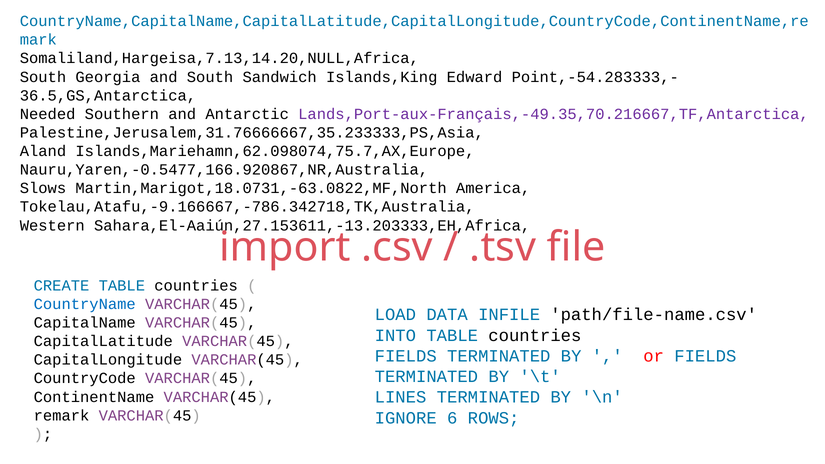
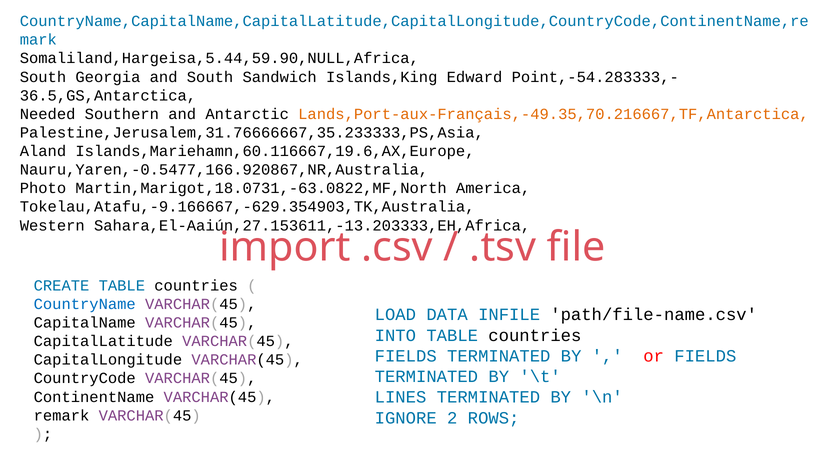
Somaliland,Hargeisa,7.13,14.20,NULL,Africa: Somaliland,Hargeisa,7.13,14.20,NULL,Africa -> Somaliland,Hargeisa,5.44,59.90,NULL,Africa (219, 58)
Lands,Port-aux-Français,-49.35,70.216667,TF,Antarctica colour: purple -> orange (553, 114)
Islands,Mariehamn,62.098074,75.7,AX,Europe: Islands,Mariehamn,62.098074,75.7,AX,Europe -> Islands,Mariehamn,60.116667,19.6,AX,Europe (275, 151)
Slows: Slows -> Photo (43, 188)
Tokelau,Atafu,-9.166667,-786.342718,TK,Australia: Tokelau,Atafu,-9.166667,-786.342718,TK,Australia -> Tokelau,Atafu,-9.166667,-629.354903,TK,Australia (247, 207)
6: 6 -> 2 (452, 418)
